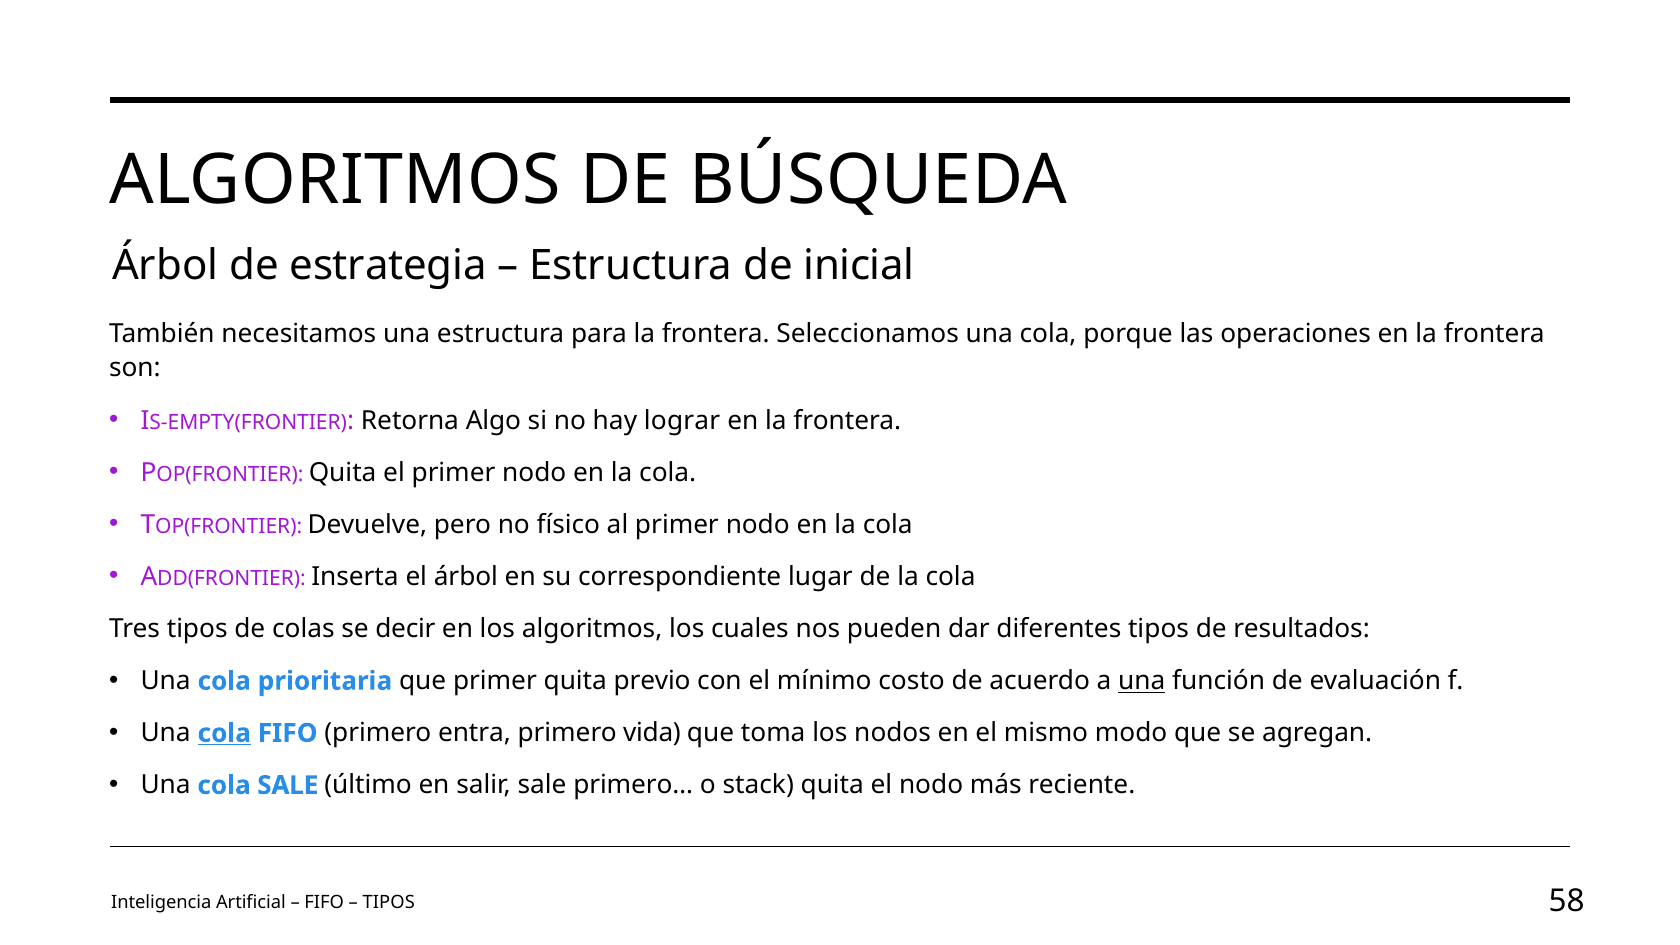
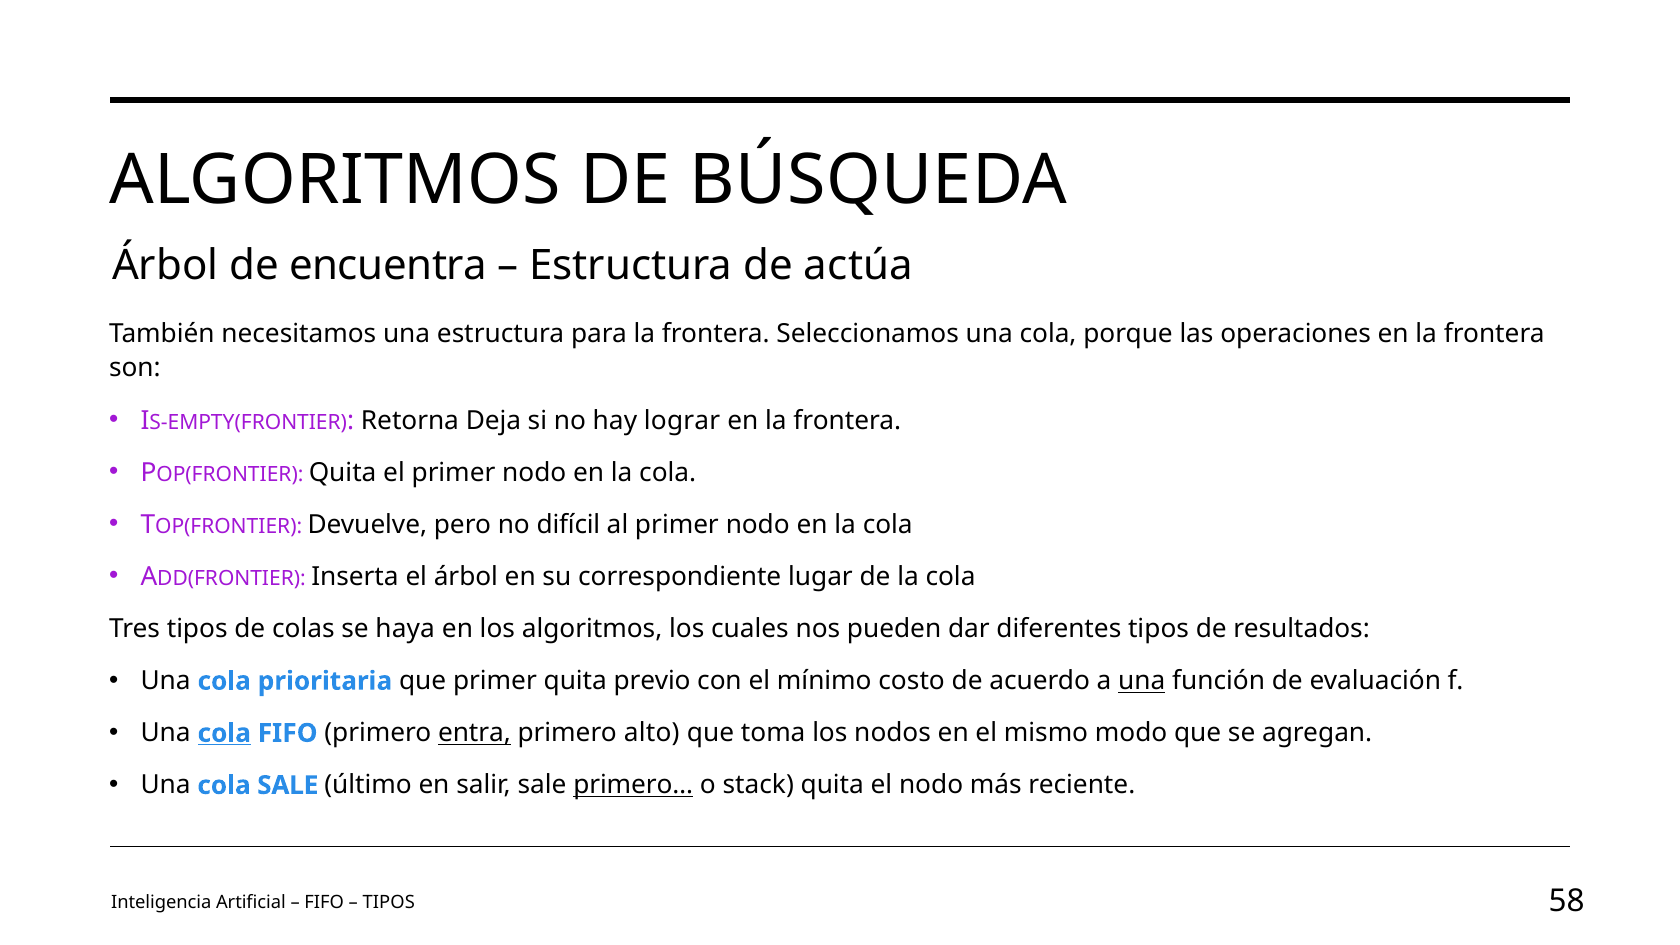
estrategia: estrategia -> encuentra (388, 266)
inicial: inicial -> actúa (859, 266)
Algo: Algo -> Deja (493, 420)
físico: físico -> difícil (568, 525)
decir: decir -> haya (405, 629)
entra underline: none -> present (474, 733)
vida: vida -> alto (652, 733)
primero… underline: none -> present (633, 785)
